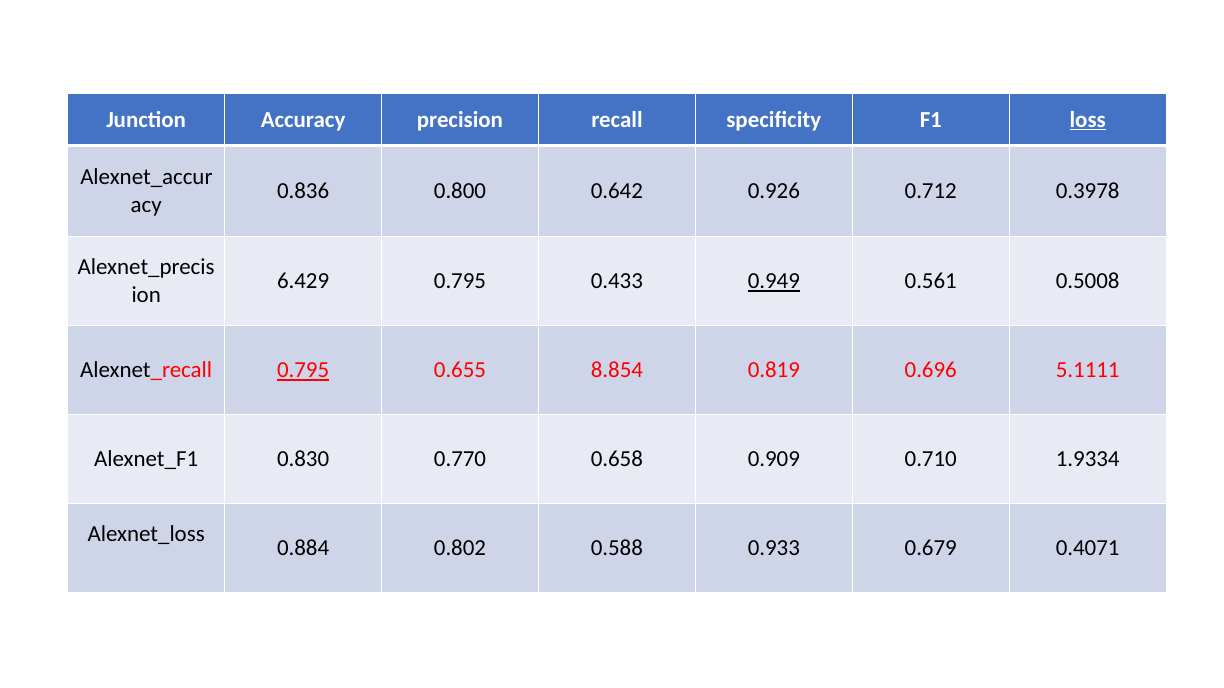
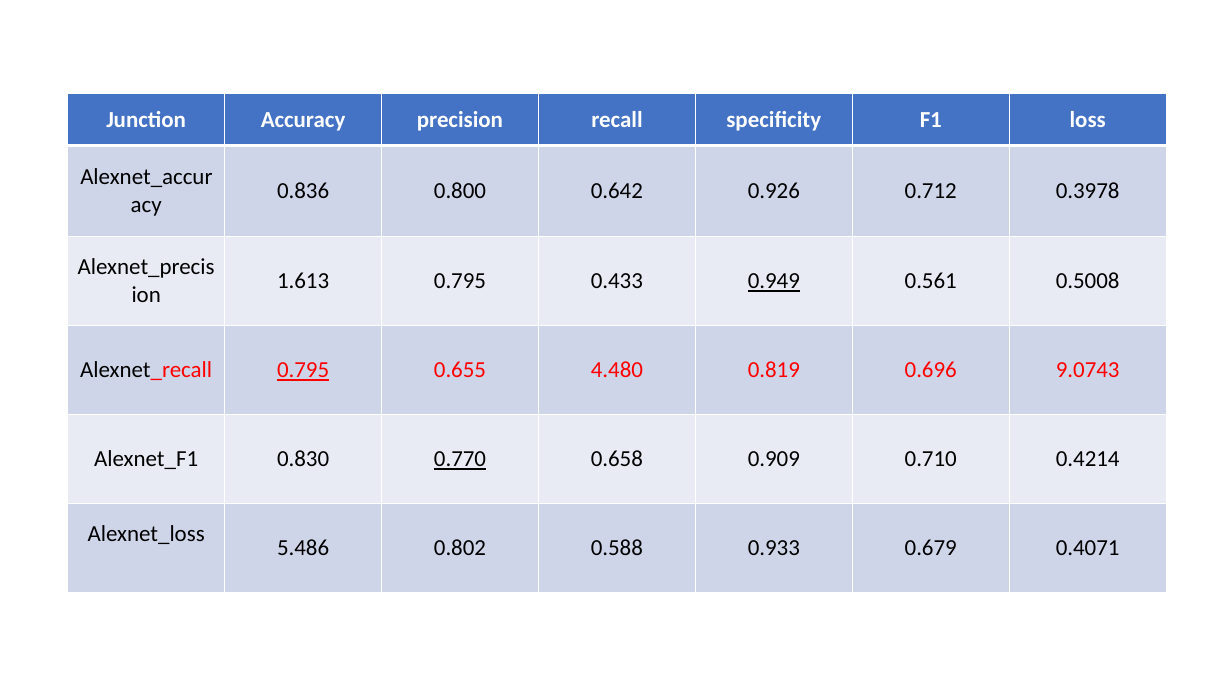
loss underline: present -> none (1088, 120)
6.429: 6.429 -> 1.613 (303, 281)
8.854: 8.854 -> 4.480 (617, 371)
5.1111: 5.1111 -> 9.0743 (1088, 371)
0.770 underline: none -> present (460, 460)
1.9334: 1.9334 -> 0.4214 (1088, 460)
0.884: 0.884 -> 5.486 (303, 549)
